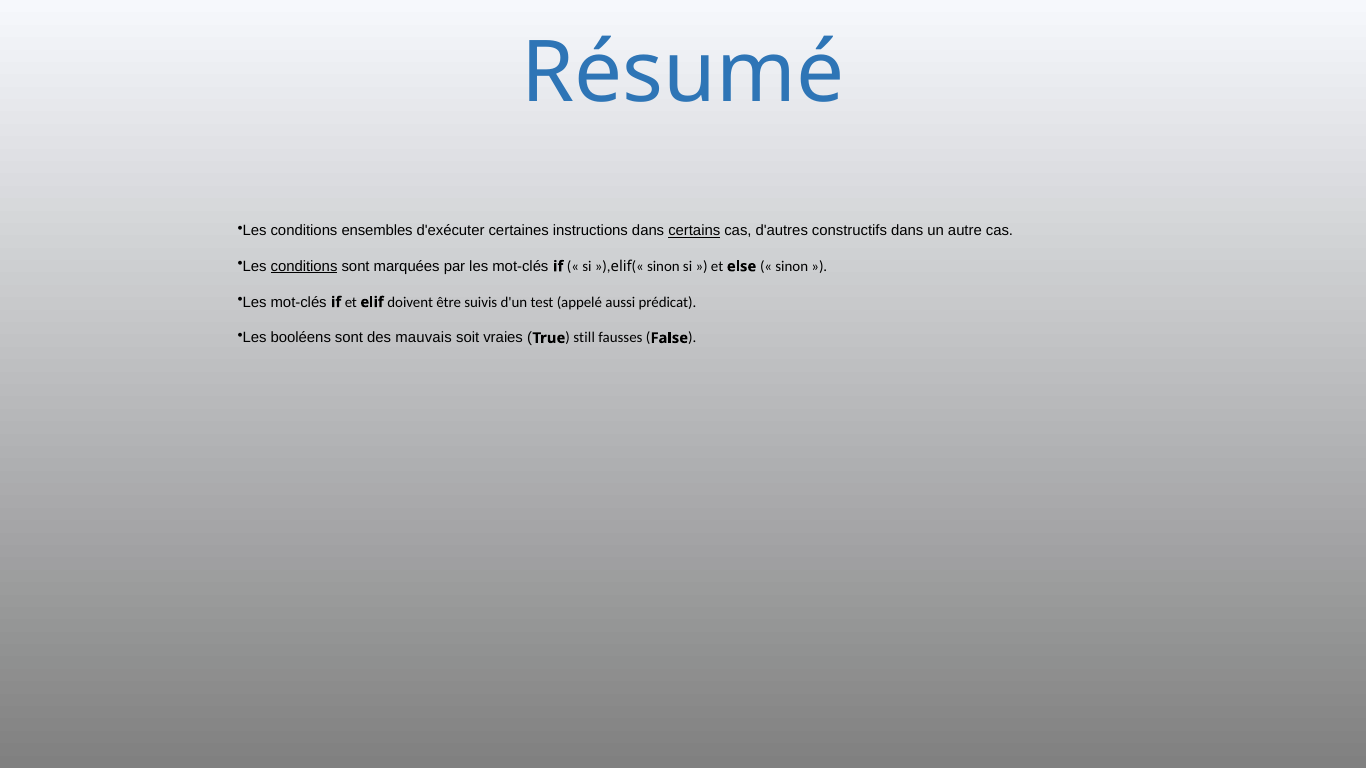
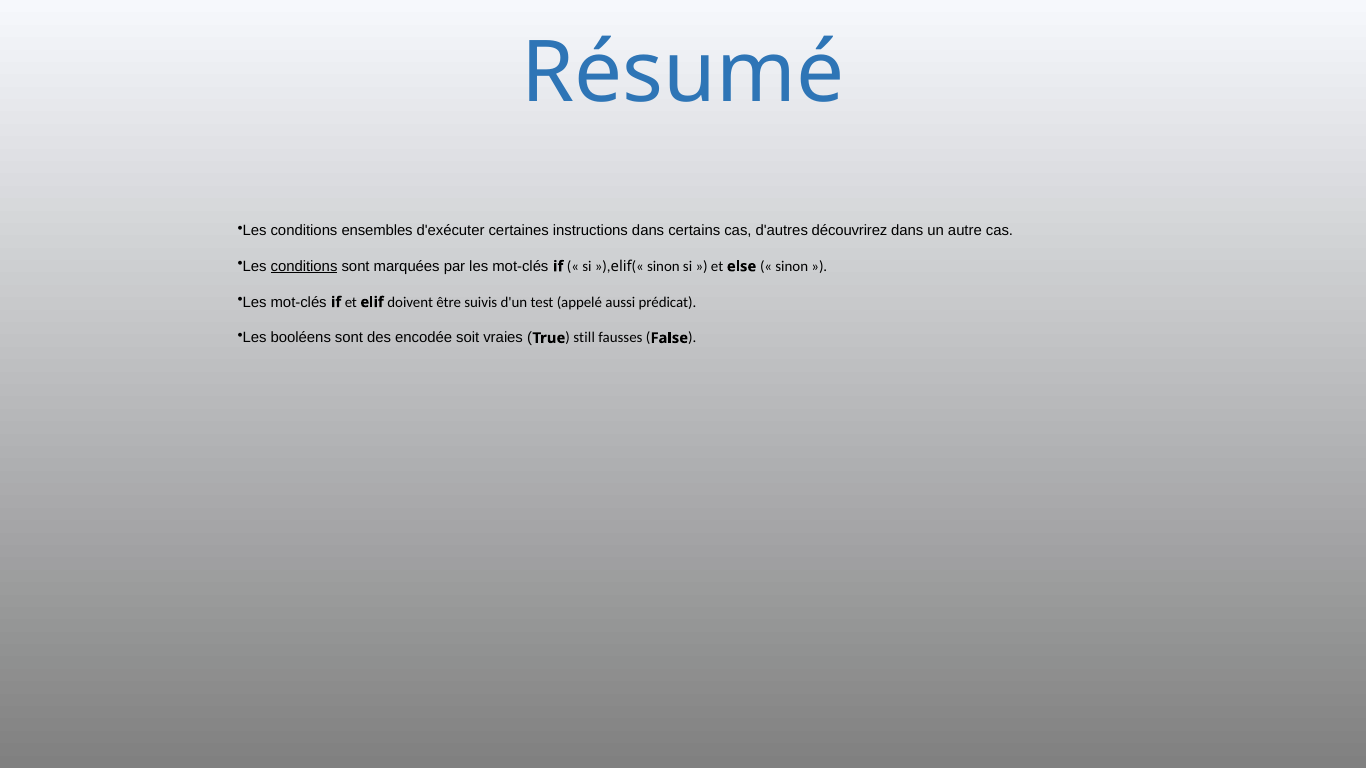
certains underline: present -> none (694, 231)
constructifs: constructifs -> découvrirez (850, 231)
mauvais: mauvais -> encodée (424, 338)
